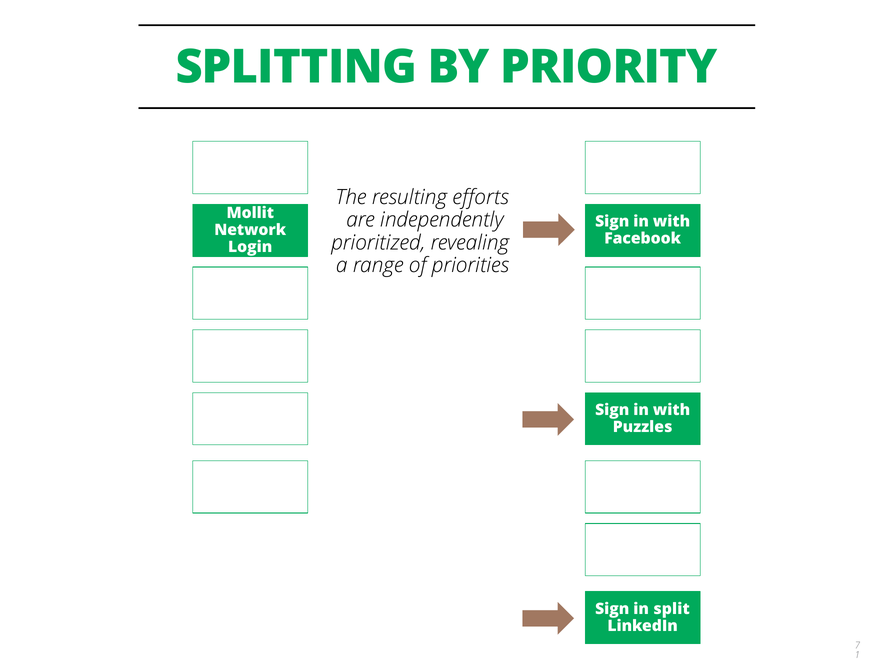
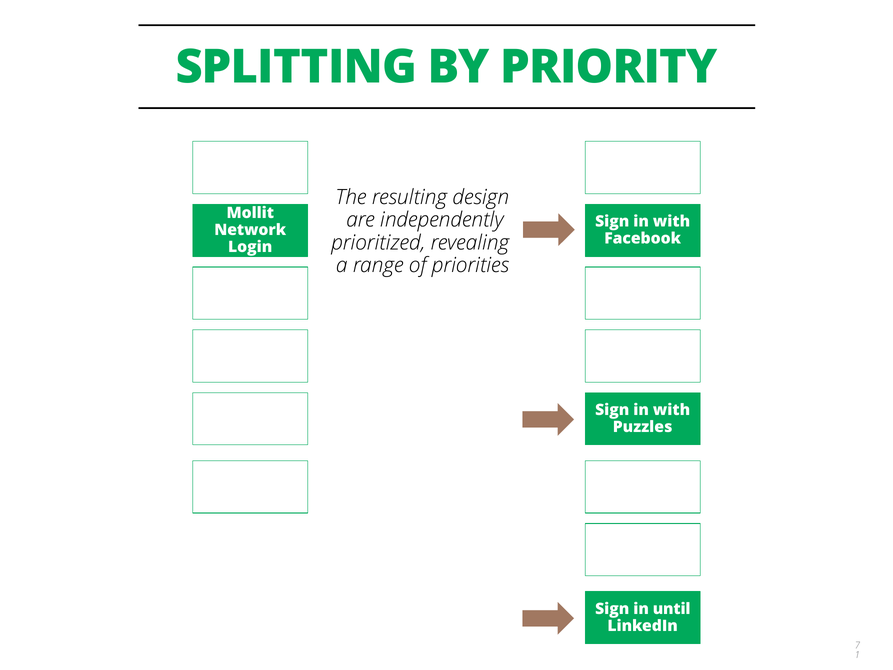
efforts: efforts -> design (481, 197)
split: split -> until (672, 609)
